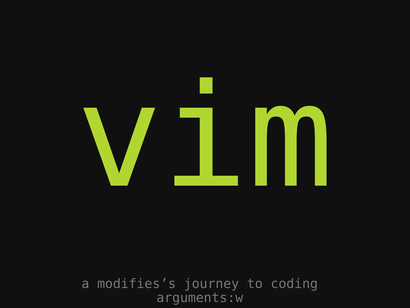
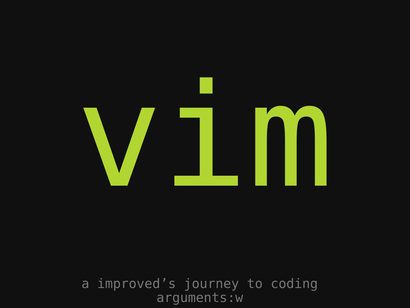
modifies’s: modifies’s -> improved’s (137, 283)
